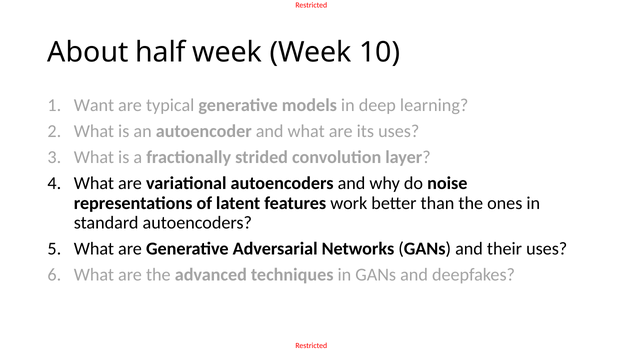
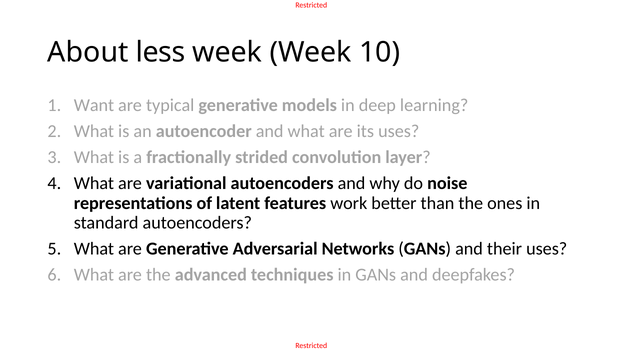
half: half -> less (160, 52)
